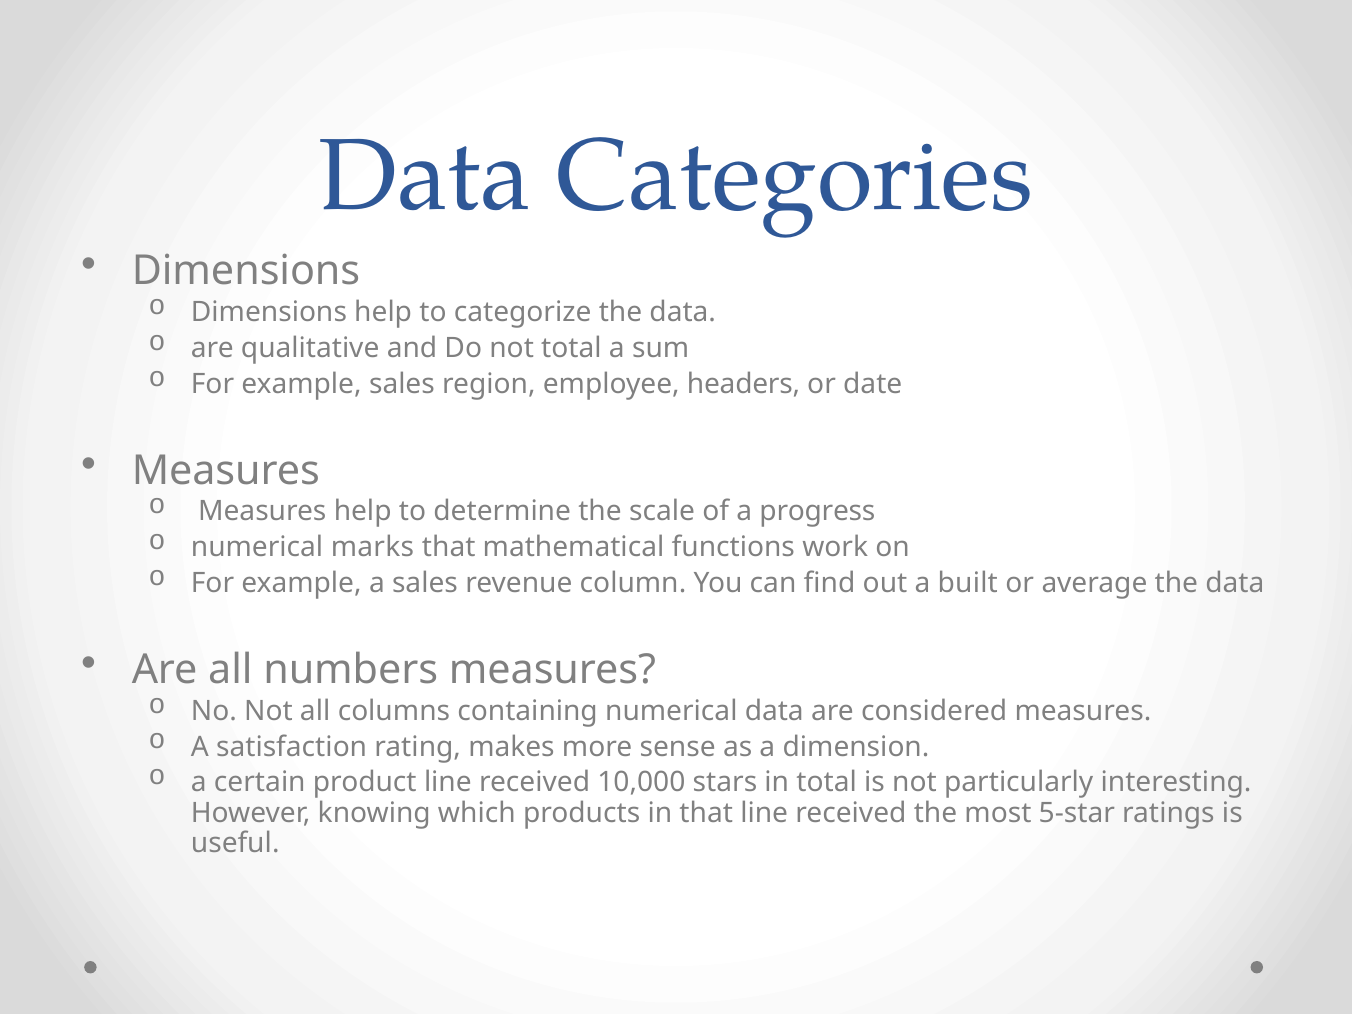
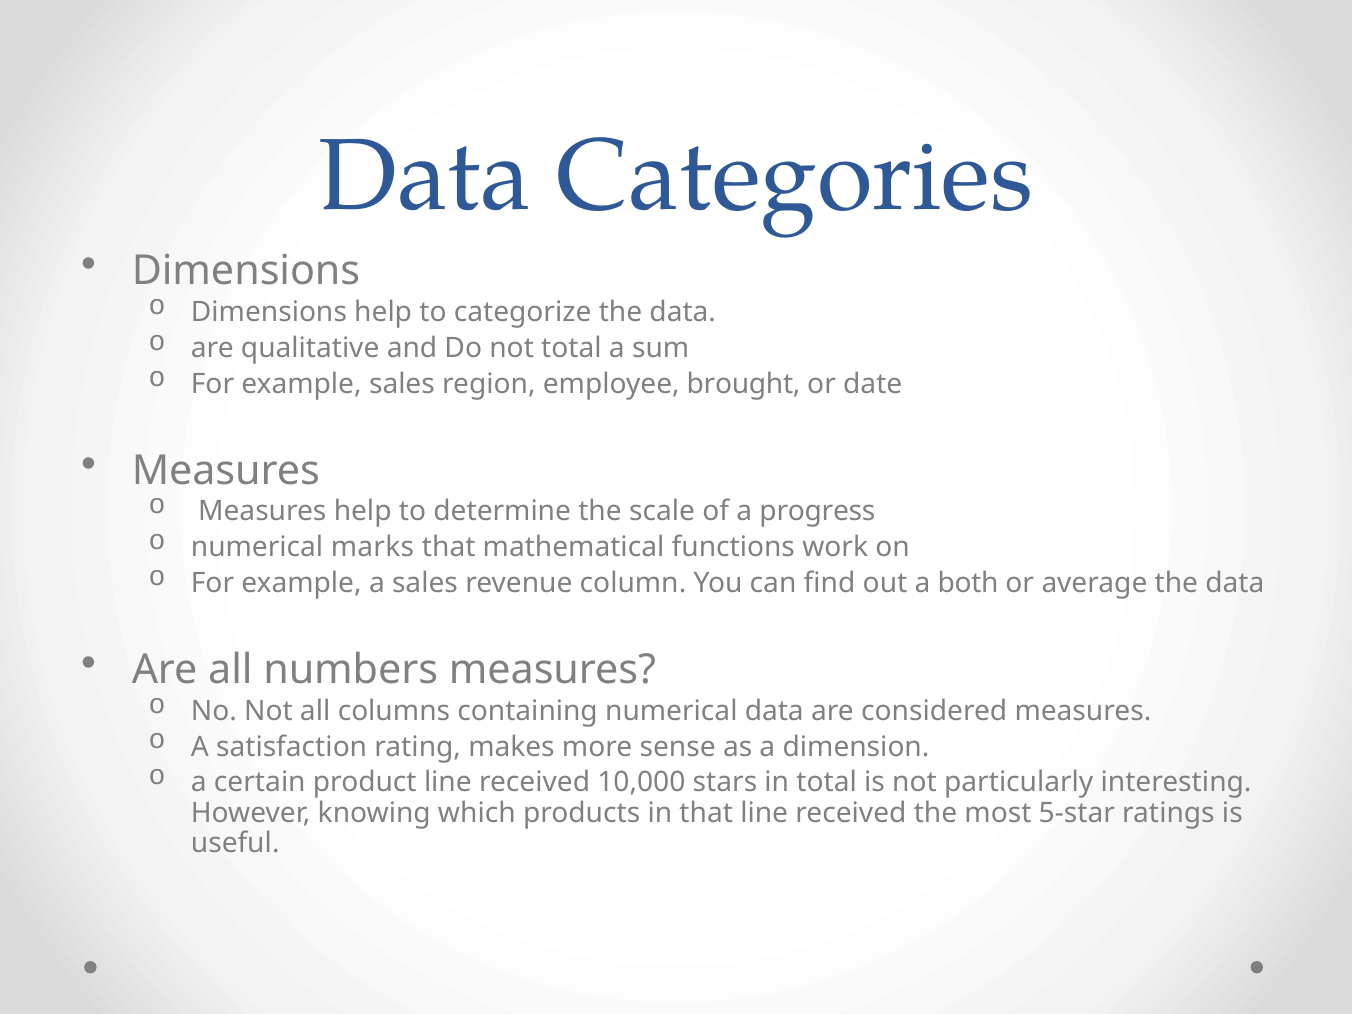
headers: headers -> brought (744, 384)
built: built -> both (968, 583)
